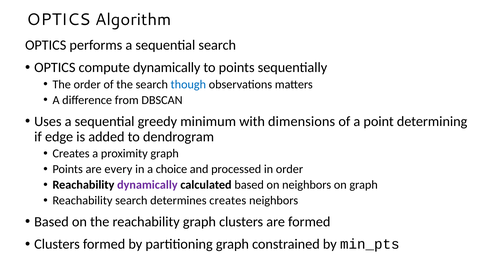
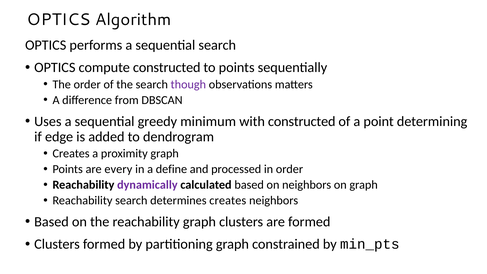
compute dynamically: dynamically -> constructed (167, 68)
though colour: blue -> purple (188, 84)
with dimensions: dimensions -> constructed (302, 121)
choice: choice -> define (171, 169)
